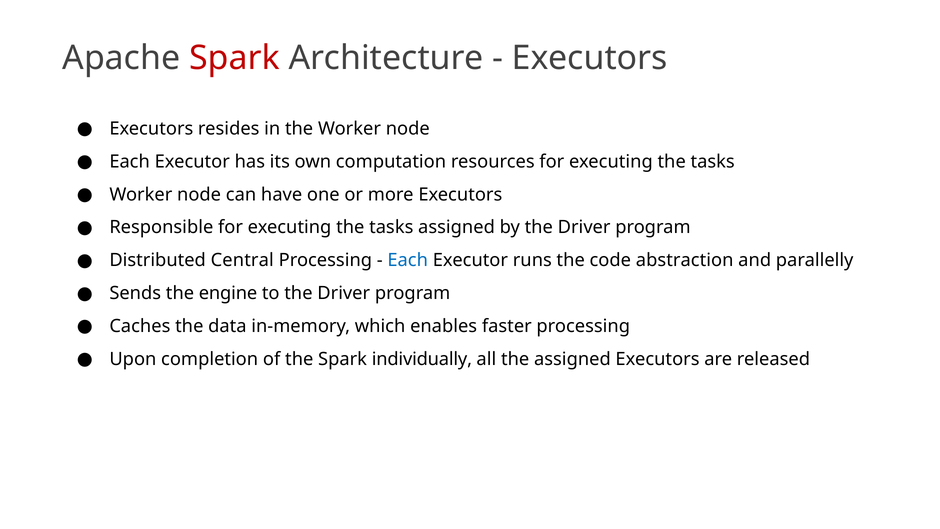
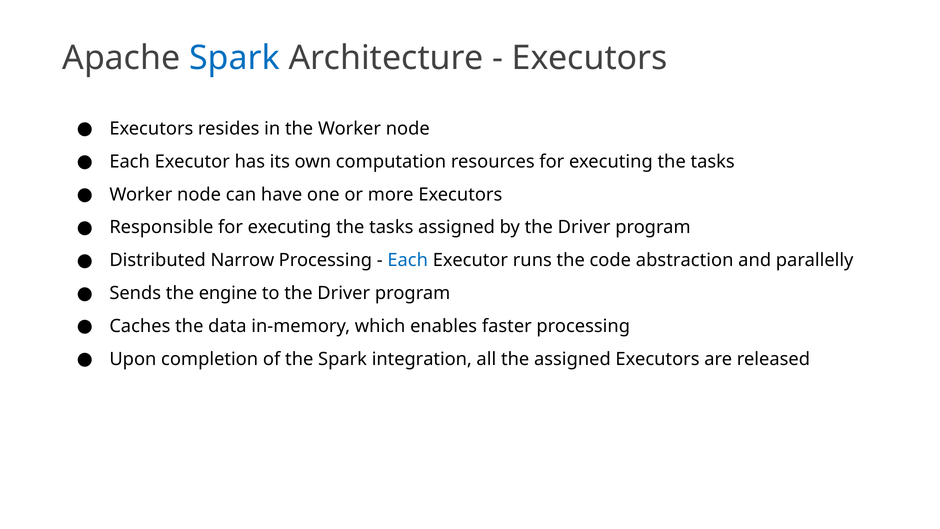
Spark colour: red -> blue (235, 58)
Central: Central -> Narrow (242, 260)
individually: individually -> integration (422, 359)
